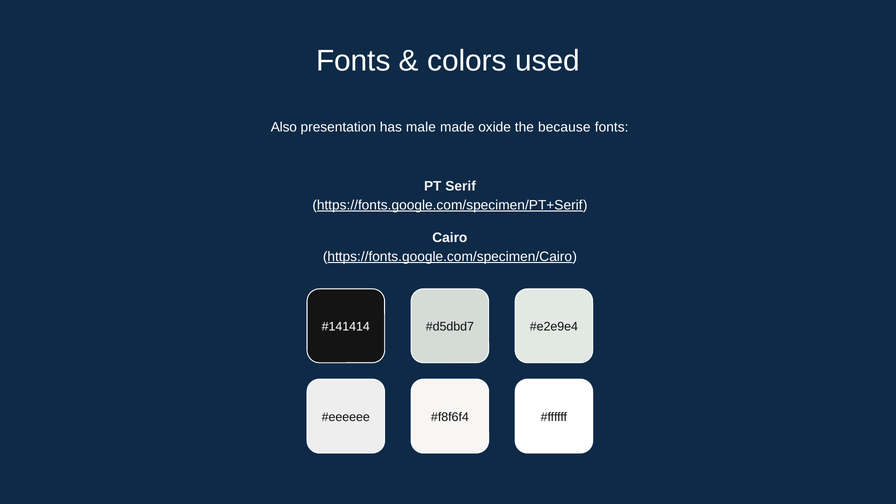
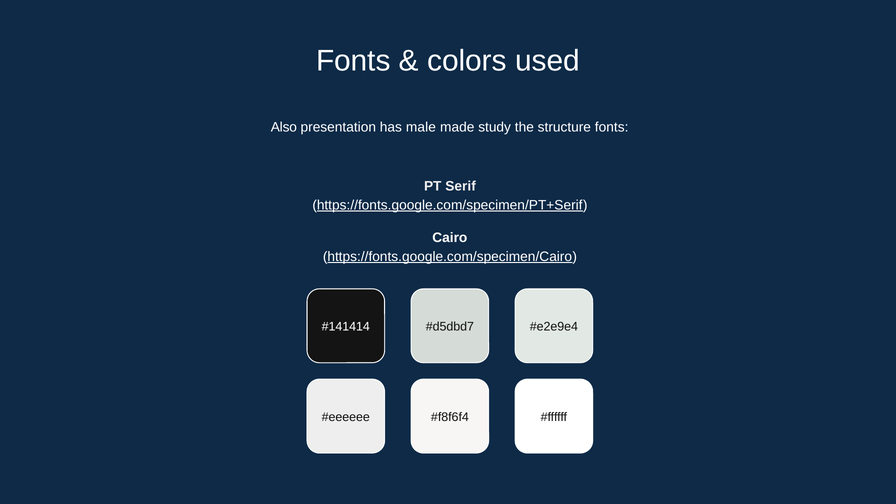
oxide: oxide -> study (495, 127)
because: because -> structure (564, 127)
